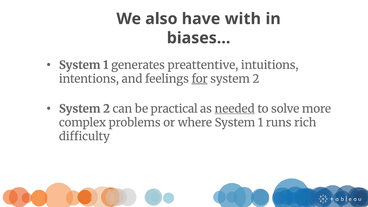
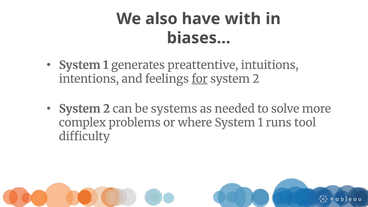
practical: practical -> systems (174, 109)
needed underline: present -> none (235, 109)
rich: rich -> tool (305, 123)
